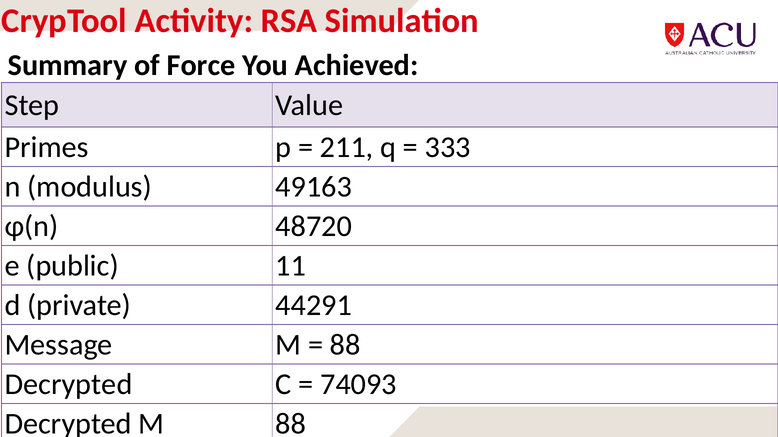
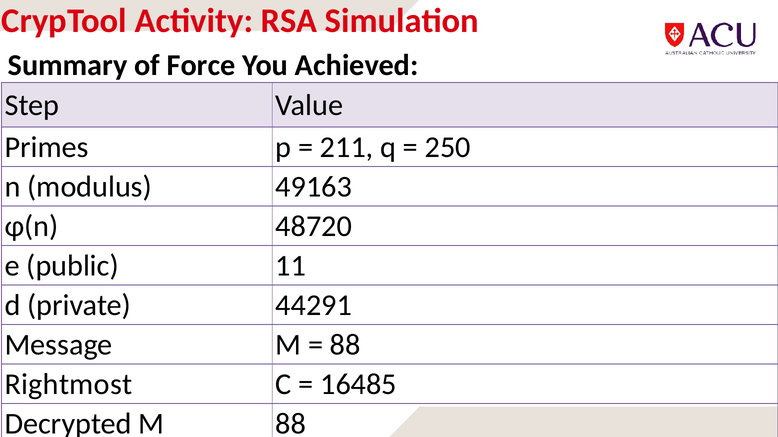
333: 333 -> 250 (448, 148)
Decrypted: Decrypted -> Rightmost (68, 385)
74093: 74093 -> 16485 (359, 385)
